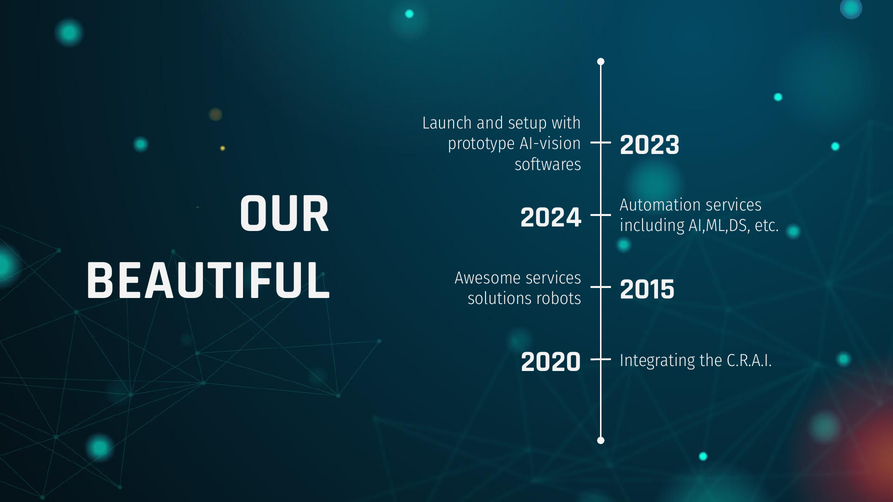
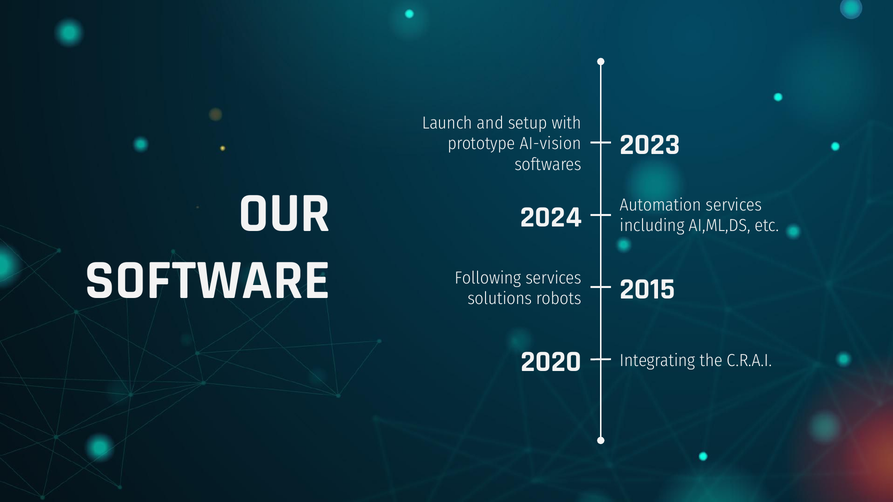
BEAUTIFUL: BEAUTIFUL -> SOFTWARE (208, 280)
Awesome: Awesome -> Following (488, 278)
